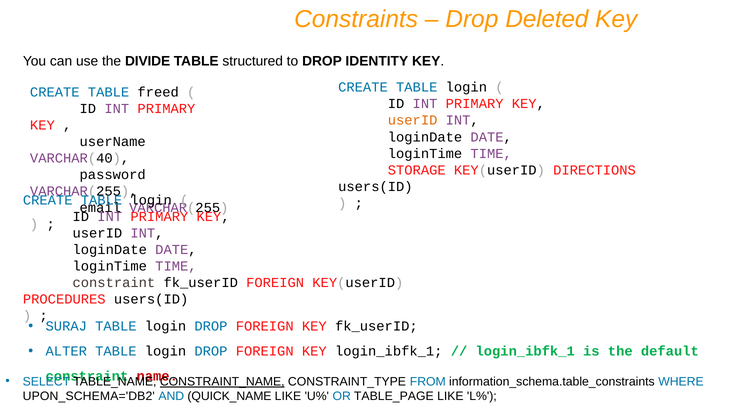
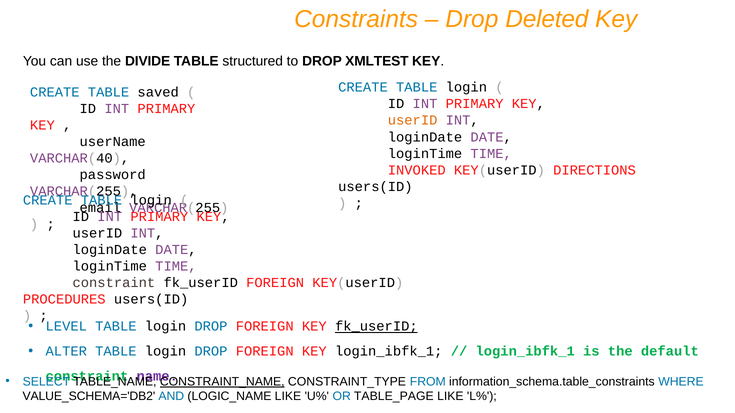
IDENTITY: IDENTITY -> XMLTEST (377, 61)
freed: freed -> saved (158, 92)
STORAGE: STORAGE -> INVOKED (417, 170)
SURAJ: SURAJ -> LEVEL (66, 327)
fk_userID underline: none -> present (376, 327)
name colour: red -> purple (157, 376)
UPON_SCHEMA='DB2: UPON_SCHEMA='DB2 -> VALUE_SCHEMA='DB2 (89, 397)
QUICK_NAME: QUICK_NAME -> LOGIC_NAME (229, 397)
